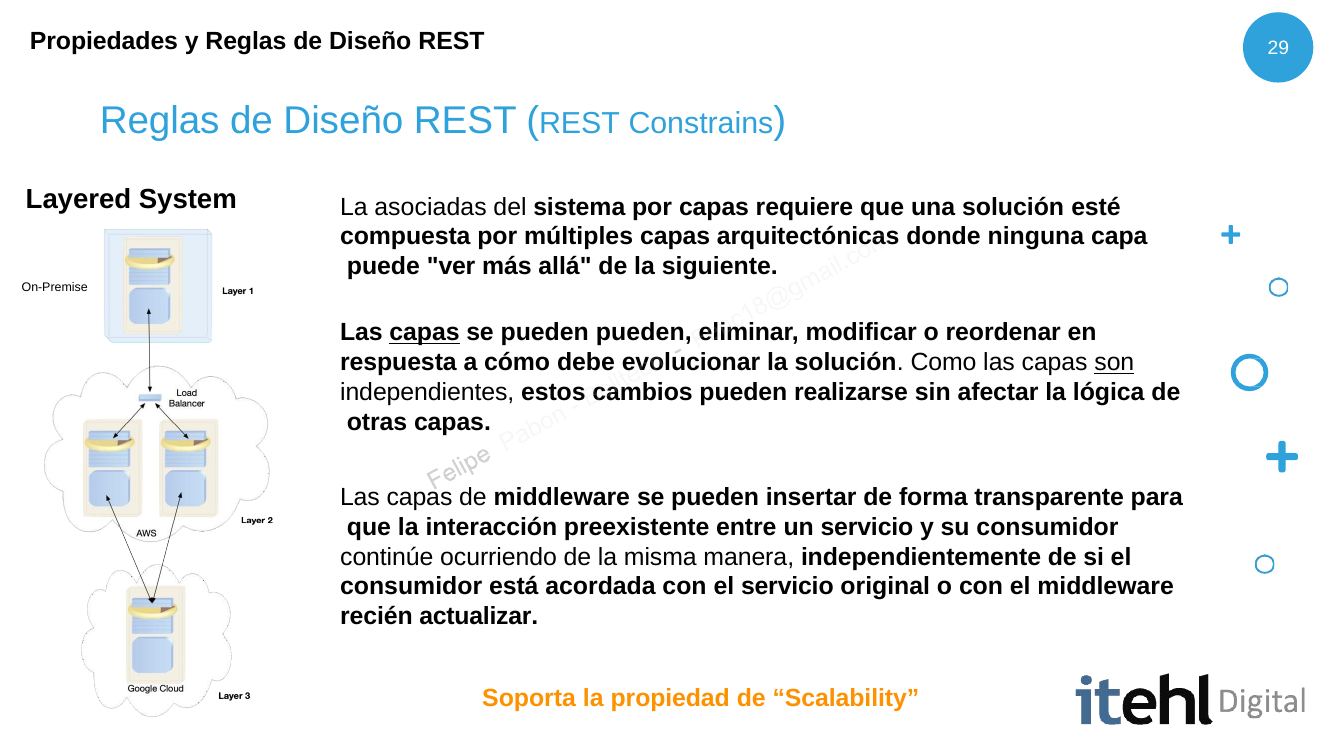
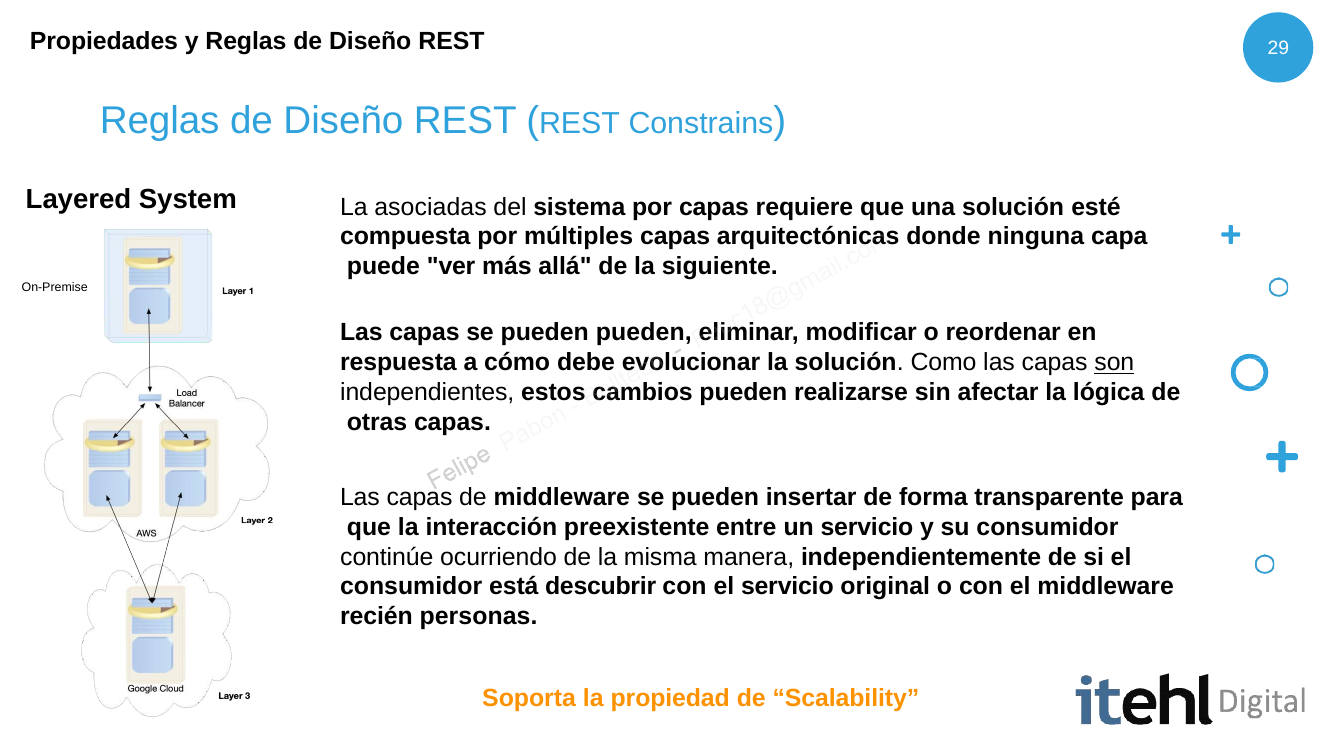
capas underline: present -> none (425, 333)
acordada: acordada -> descubrir (601, 587)
actualizar: actualizar -> personas (479, 617)
